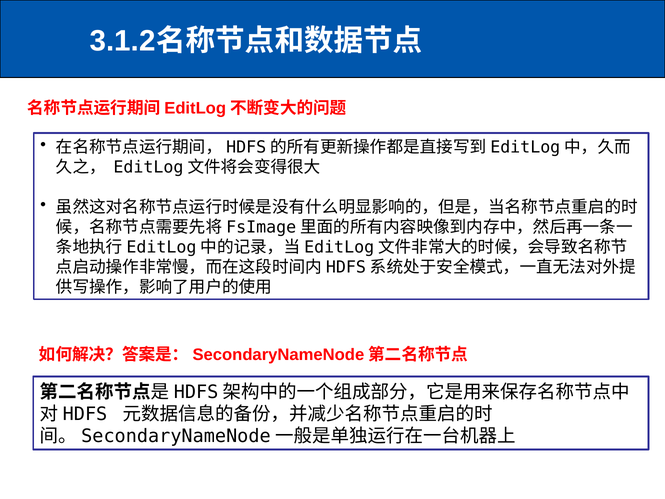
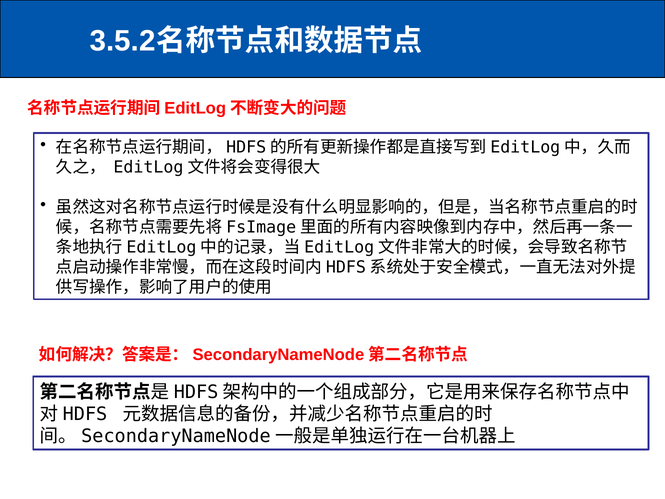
3.1.2: 3.1.2 -> 3.5.2 (123, 41)
